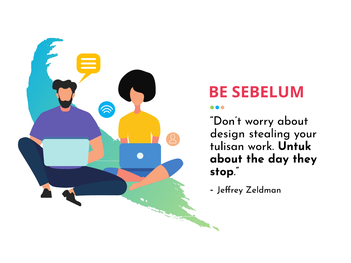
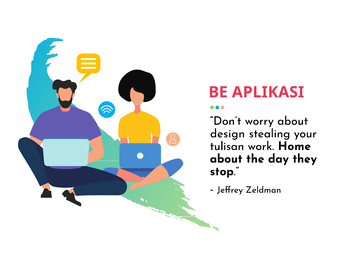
SEBELUM: SEBELUM -> APLIKASI (268, 92)
Untuk: Untuk -> Home (294, 146)
